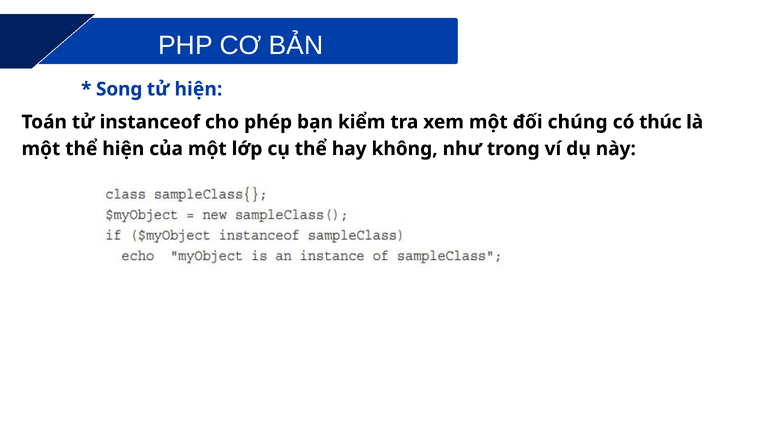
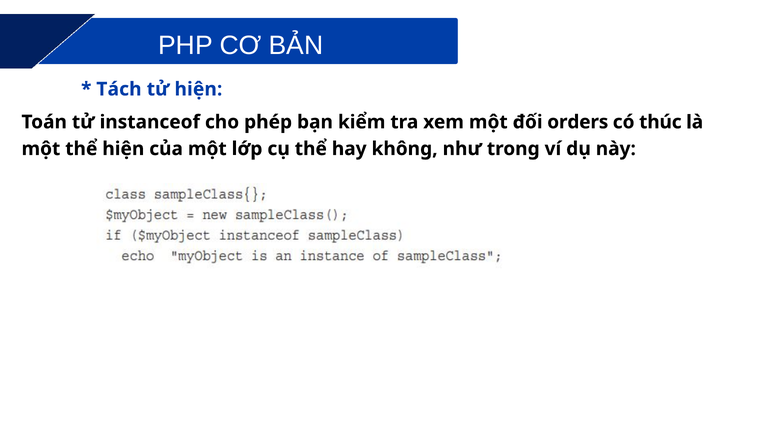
Song: Song -> Tách (119, 89)
chúng: chúng -> orders (578, 122)
